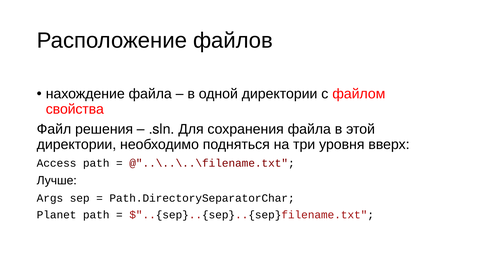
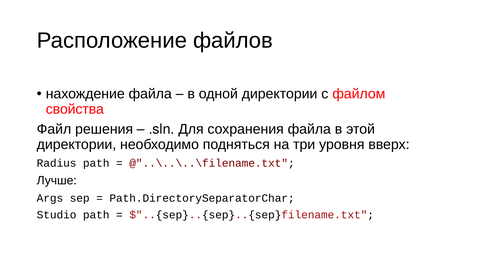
Access: Access -> Radius (57, 163)
Planet: Planet -> Studio (57, 215)
